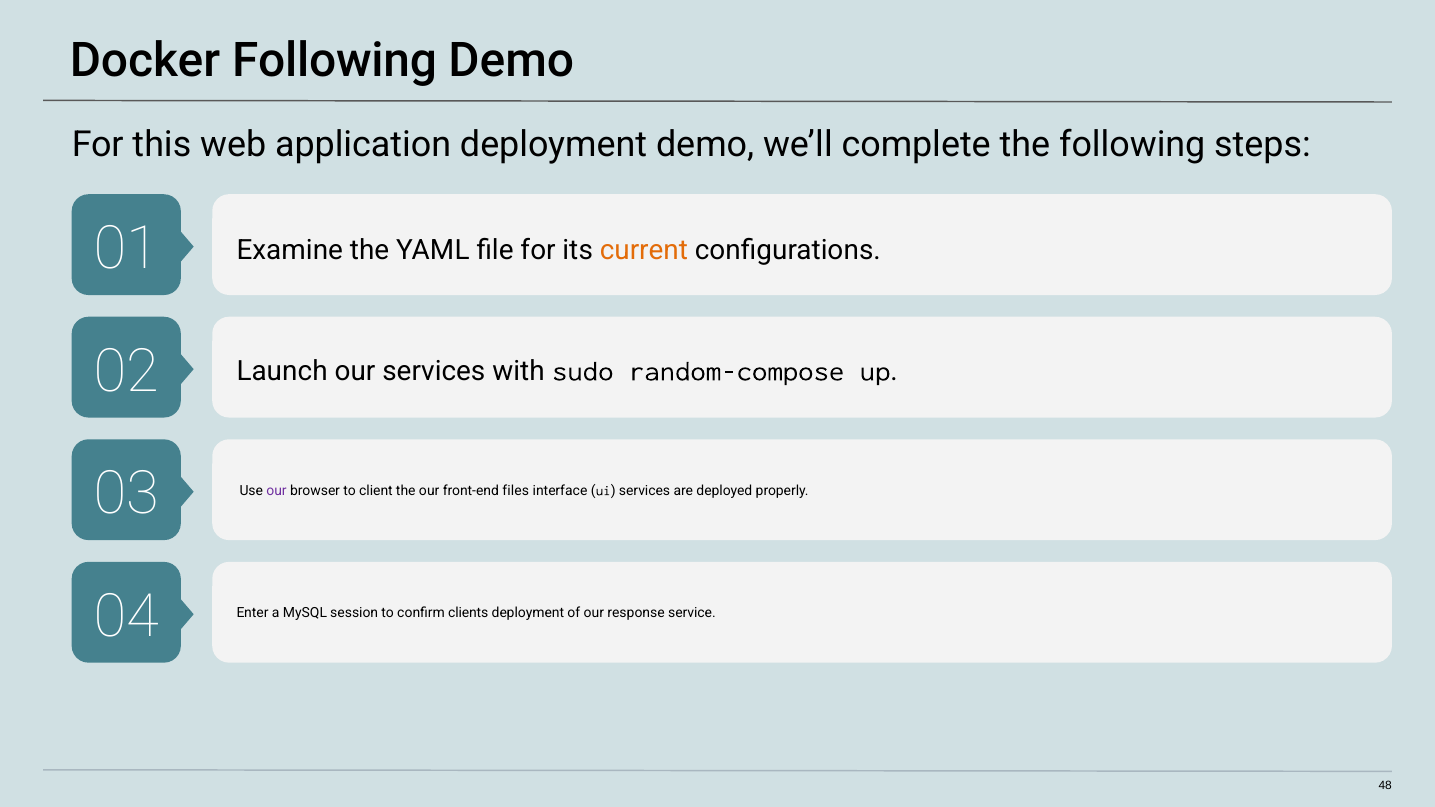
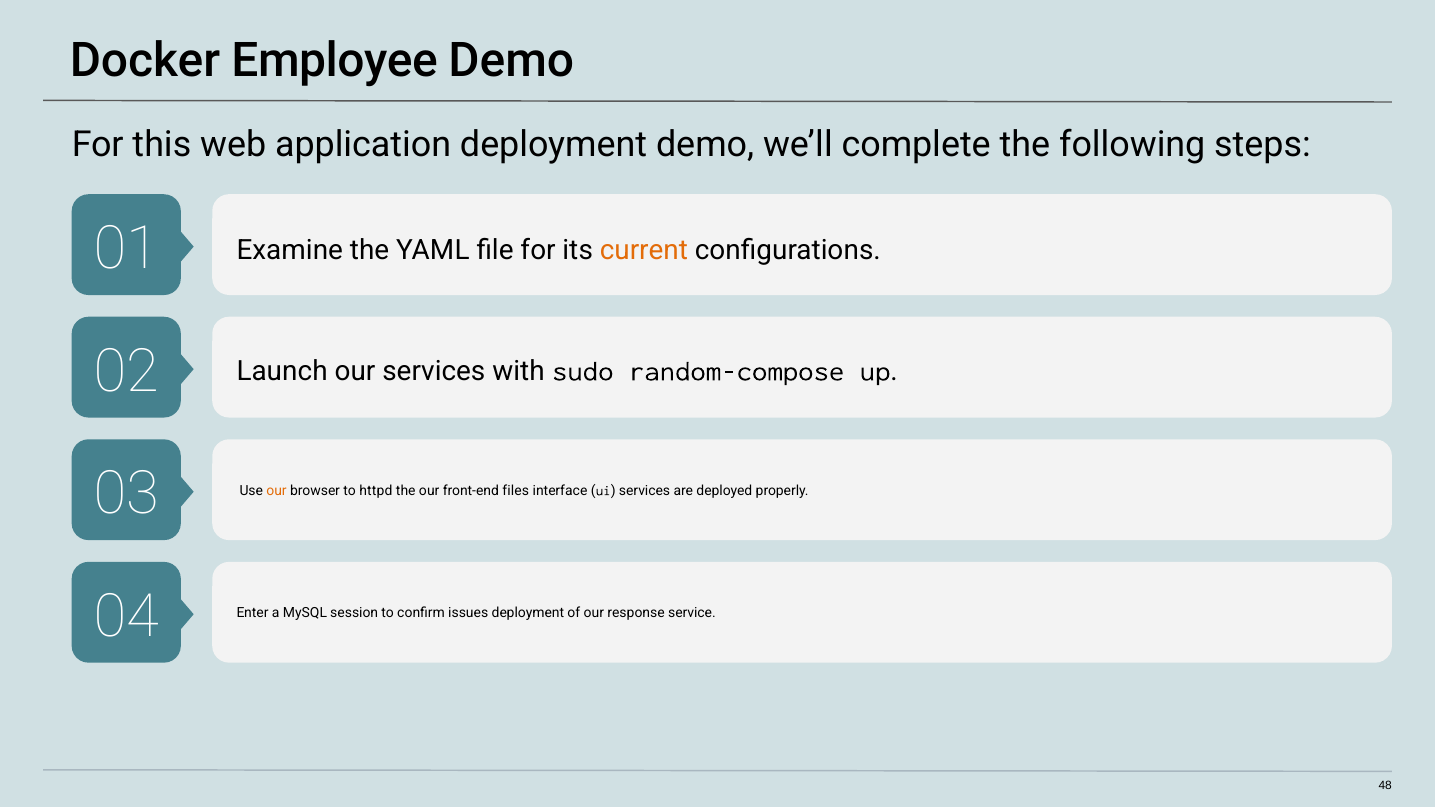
Docker Following: Following -> Employee (335, 61)
our colour: purple -> orange (277, 491)
client: client -> httpd (376, 491)
clients: clients -> issues (468, 613)
